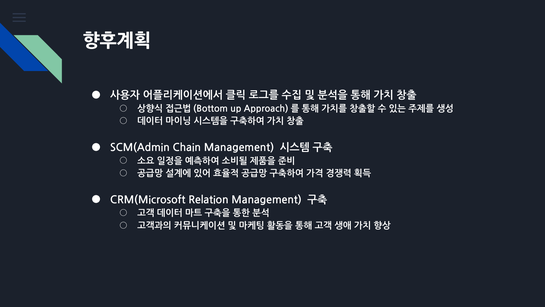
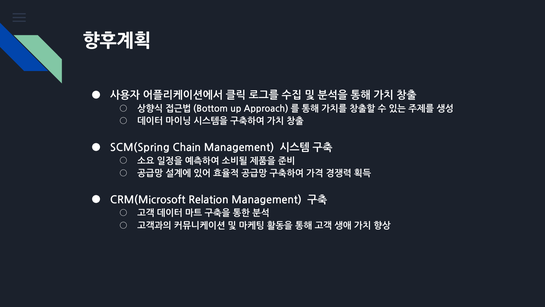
SCM(Admin: SCM(Admin -> SCM(Spring (140, 147)
